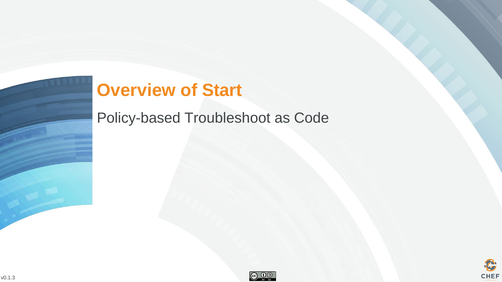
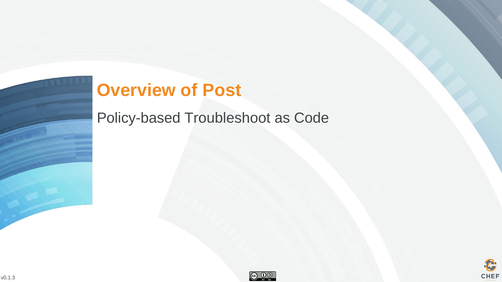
Start: Start -> Post (222, 90)
